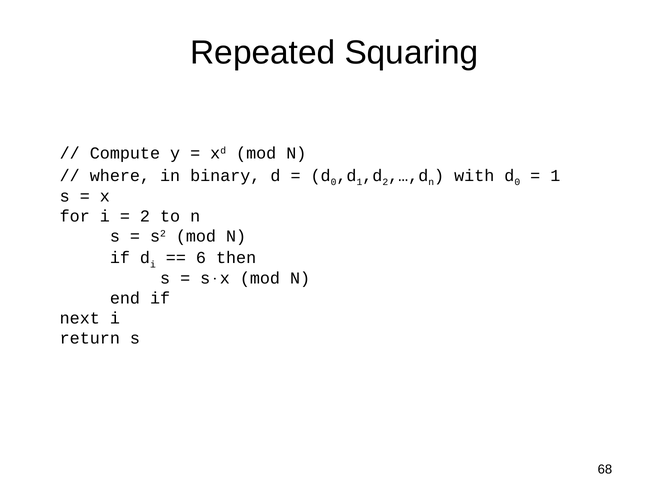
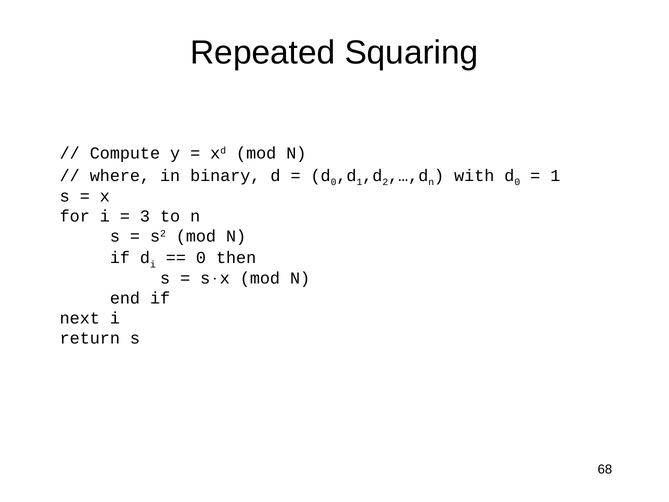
2: 2 -> 3 (145, 216)
6: 6 -> 0 (201, 258)
